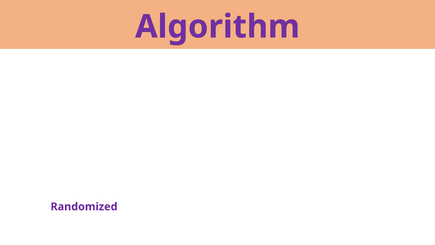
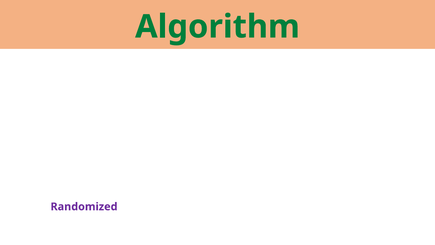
Algorithm colour: purple -> green (217, 27)
